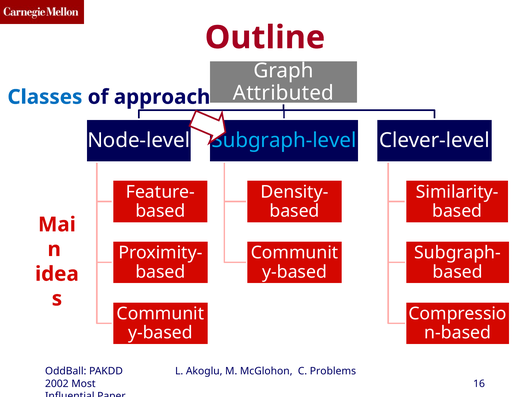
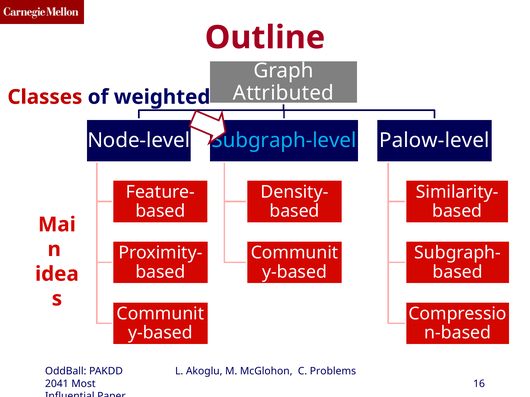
Classes colour: blue -> red (45, 97)
approach: approach -> weighted (162, 97)
Clever-level: Clever-level -> Palow-level (434, 141)
2002: 2002 -> 2041 (57, 384)
